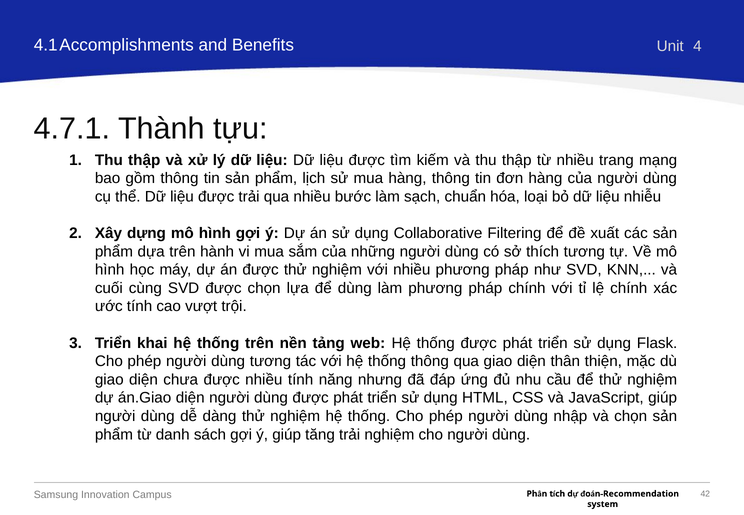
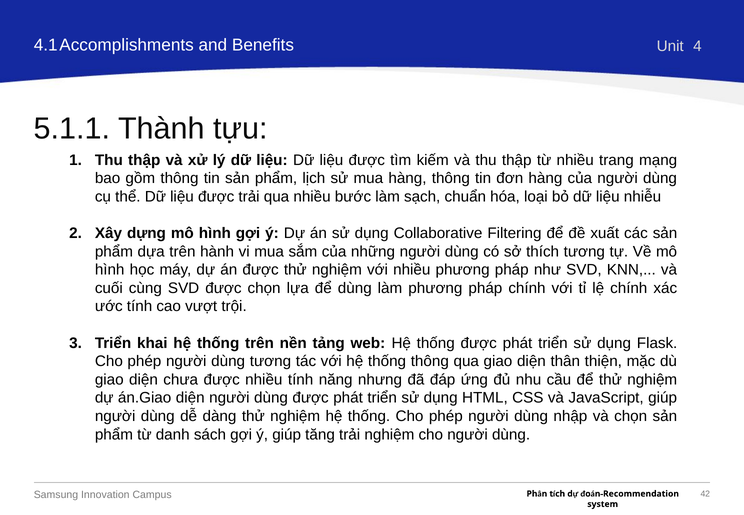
4.7.1: 4.7.1 -> 5.1.1 (72, 129)
